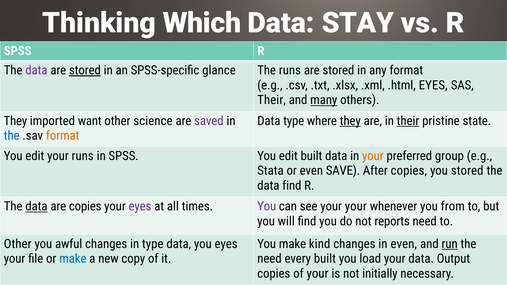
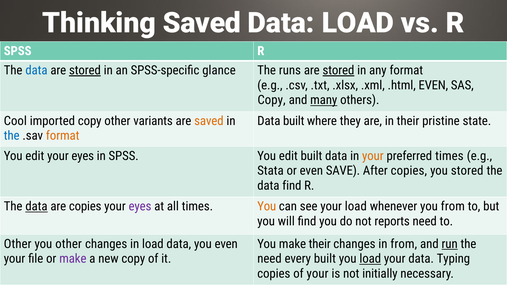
Thinking Which: Which -> Saved (202, 23)
Data STAY: STAY -> LOAD (358, 23)
data colour: purple -> blue (36, 70)
stored underline: none -> present (338, 70)
.html EYES: EYES -> EVEN (433, 85)
Their: Their -> Copy (272, 100)
They: They -> Cool (15, 121)
imported want: want -> copy (90, 121)
science: science -> variants (153, 121)
saved colour: purple -> orange (209, 121)
Data type: type -> built (294, 121)
they underline: present -> none (350, 121)
their underline: present -> none (408, 121)
edit your runs: runs -> eyes (83, 156)
preferred group: group -> times (449, 156)
You colour: purple -> orange (267, 207)
your your: your -> load (356, 207)
you awful: awful -> other (69, 244)
in type: type -> load (153, 244)
you eyes: eyes -> even (226, 244)
make kind: kind -> their (320, 244)
in even: even -> from (404, 244)
make colour: blue -> purple (73, 259)
load underline: none -> present (370, 259)
Output: Output -> Typing (453, 259)
